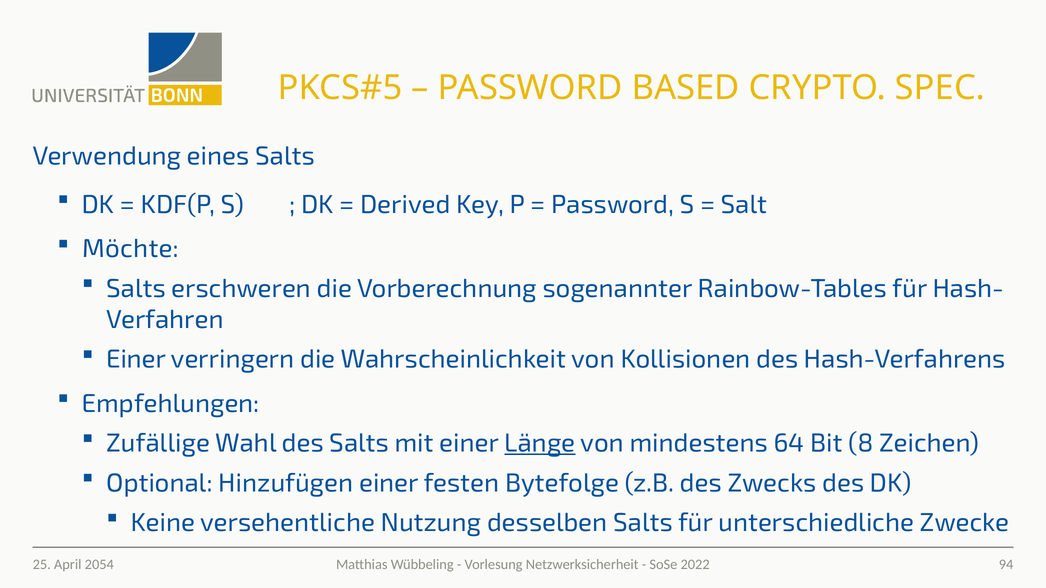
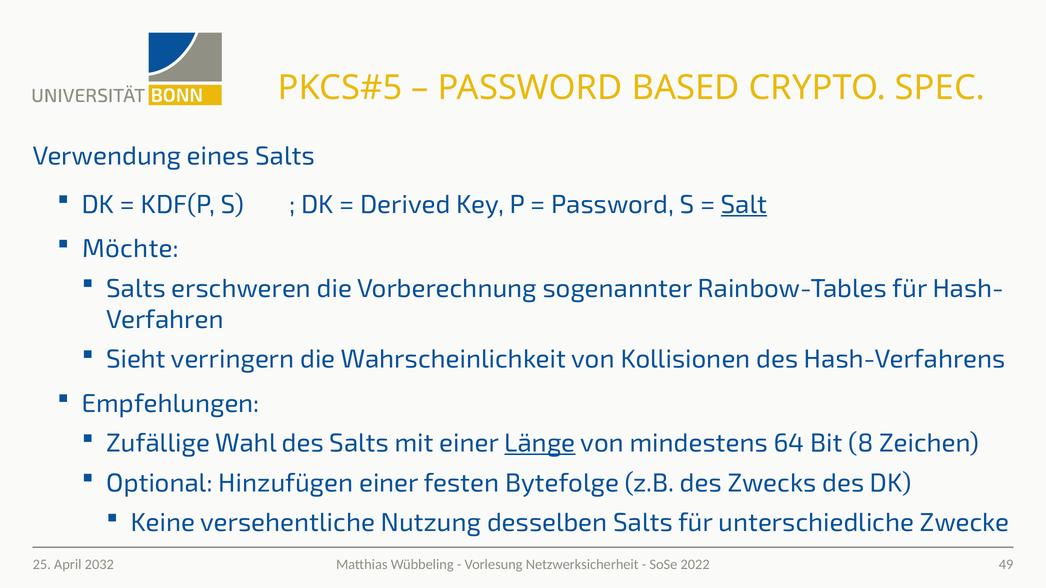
Salt underline: none -> present (744, 205)
Einer: Einer -> Sieht (136, 360)
94: 94 -> 49 (1006, 565)
2054: 2054 -> 2032 (99, 565)
